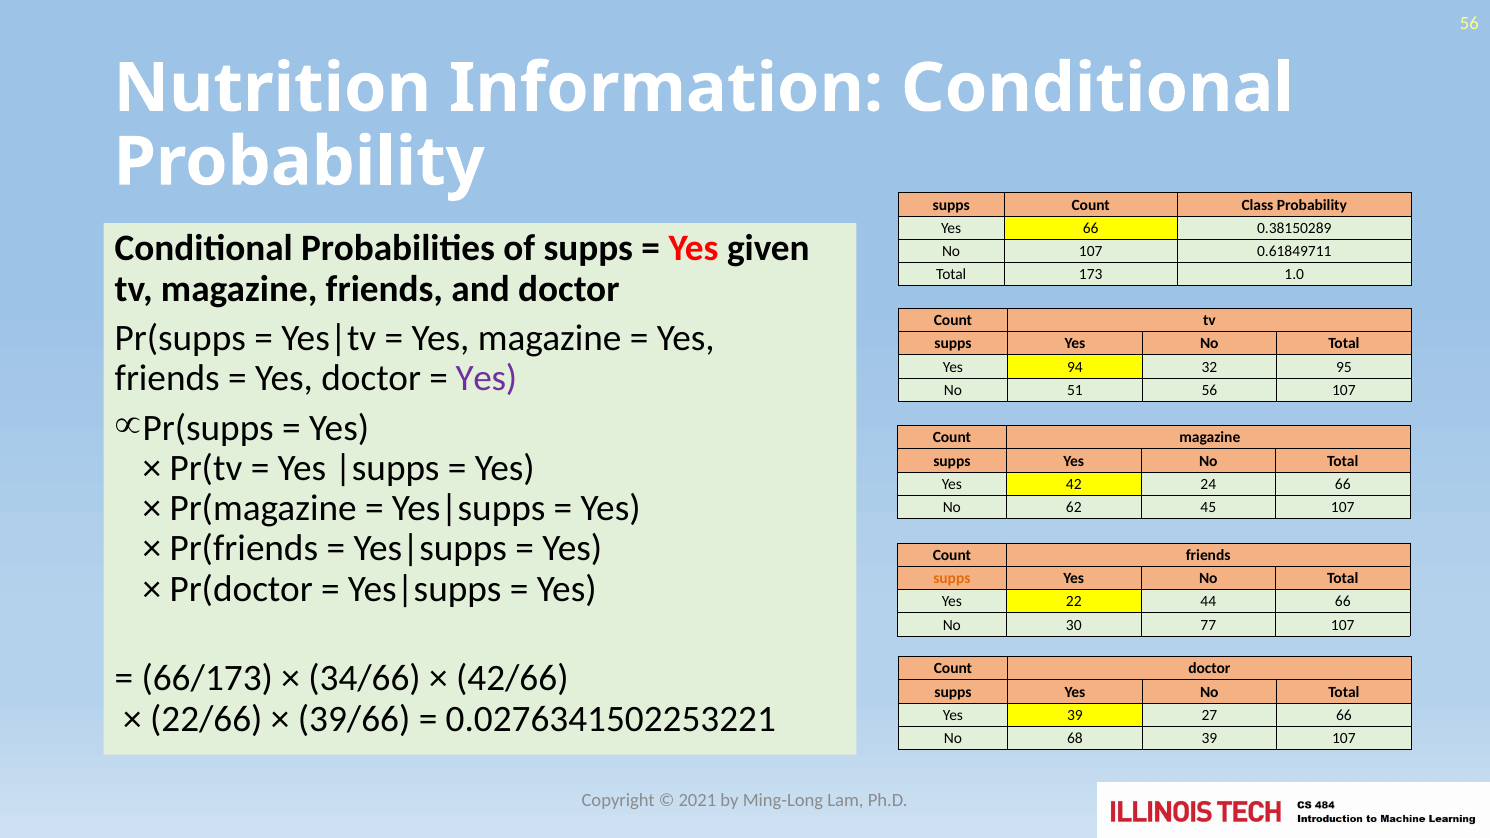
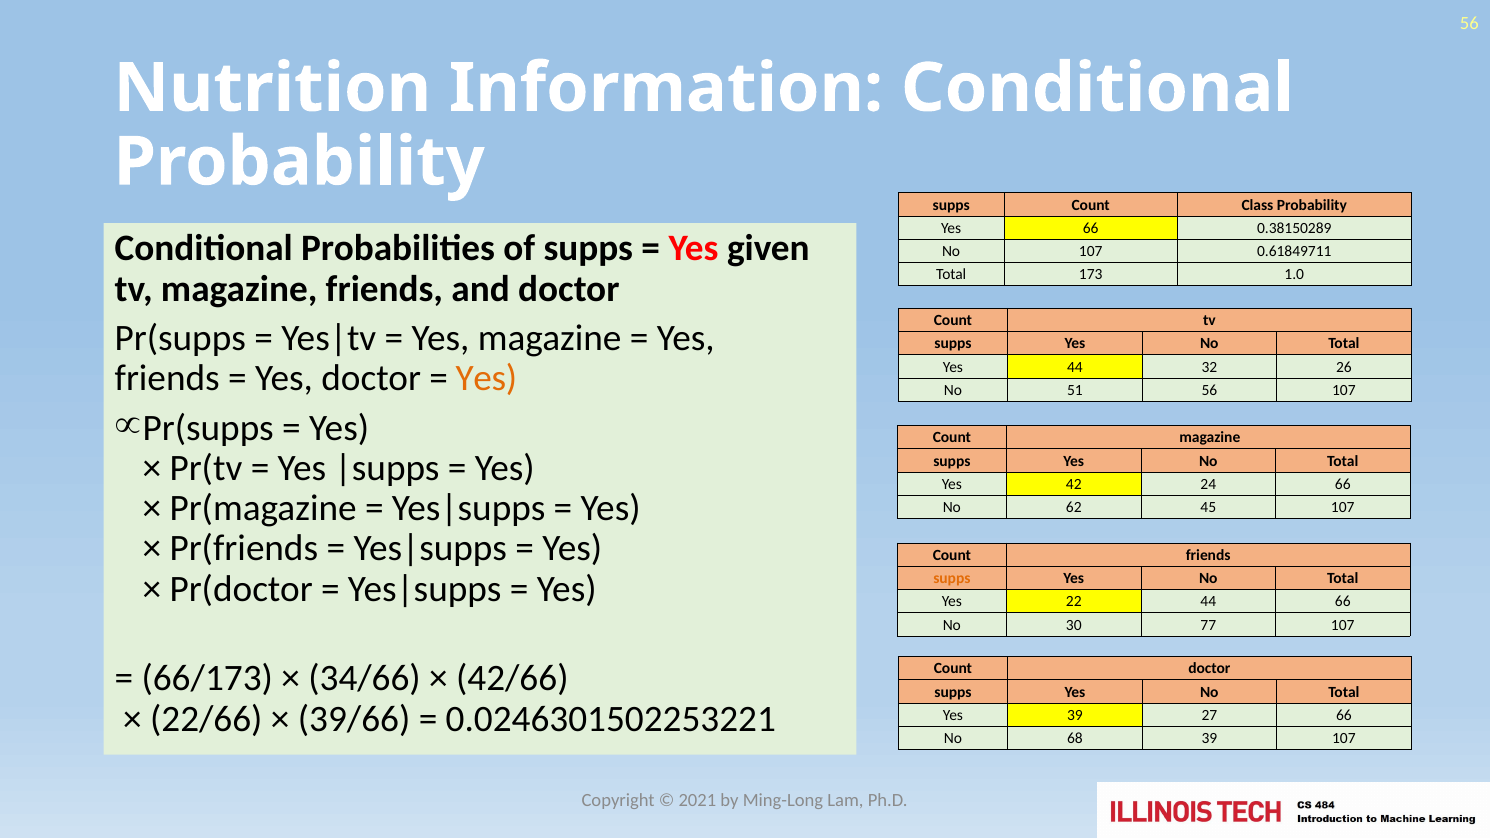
Yes 94: 94 -> 44 (1075, 367)
95: 95 -> 26 (1344, 367)
Yes colour: purple -> orange (486, 379)
0.0276341502253221: 0.0276341502253221 -> 0.0246301502253221 (611, 719)
